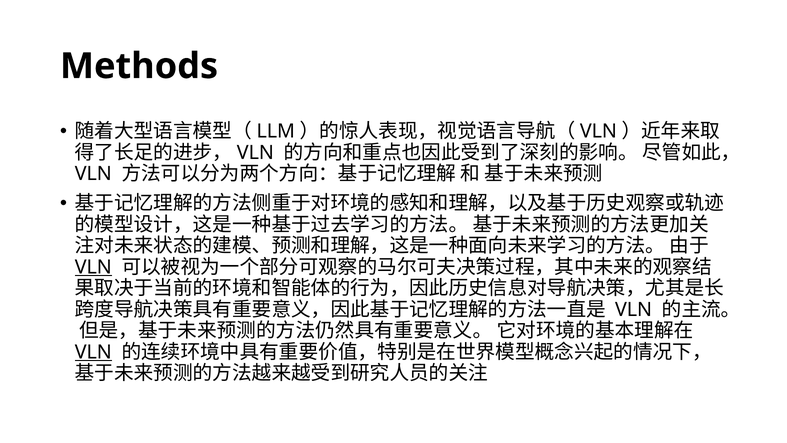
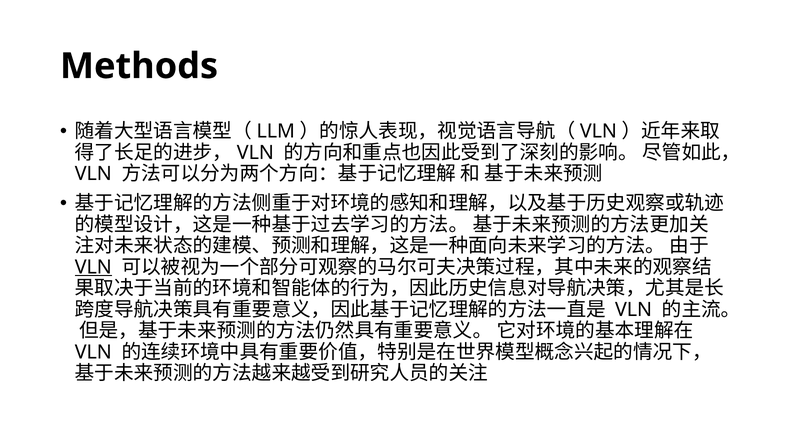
VLN underline: present -> none (93, 352)
